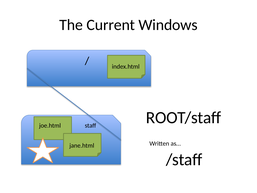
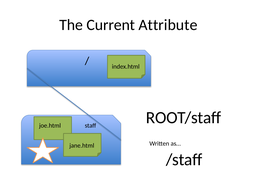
Windows: Windows -> Attribute (168, 25)
